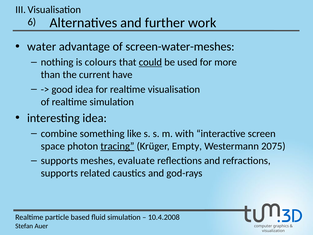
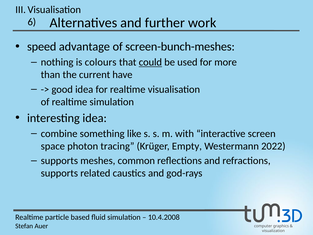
water: water -> speed (42, 47)
screen-water-meshes: screen-water-meshes -> screen-bunch-meshes (180, 47)
tracing underline: present -> none (117, 146)
2075: 2075 -> 2022 (273, 146)
evaluate: evaluate -> common (136, 161)
